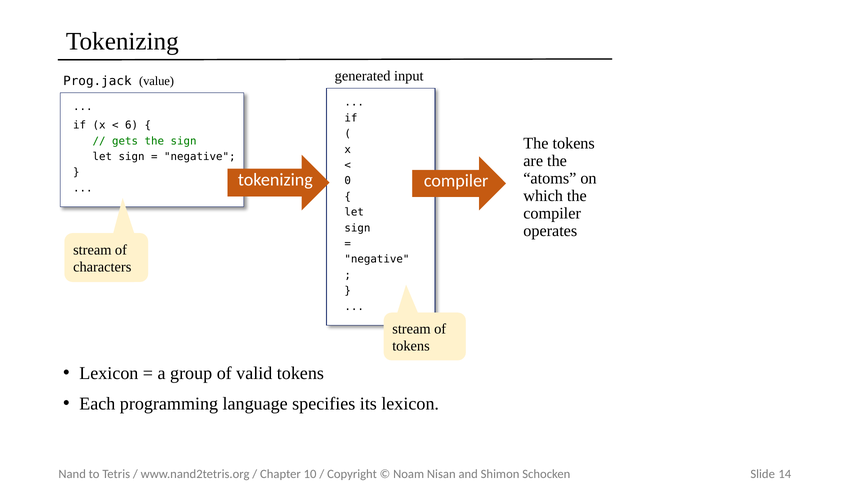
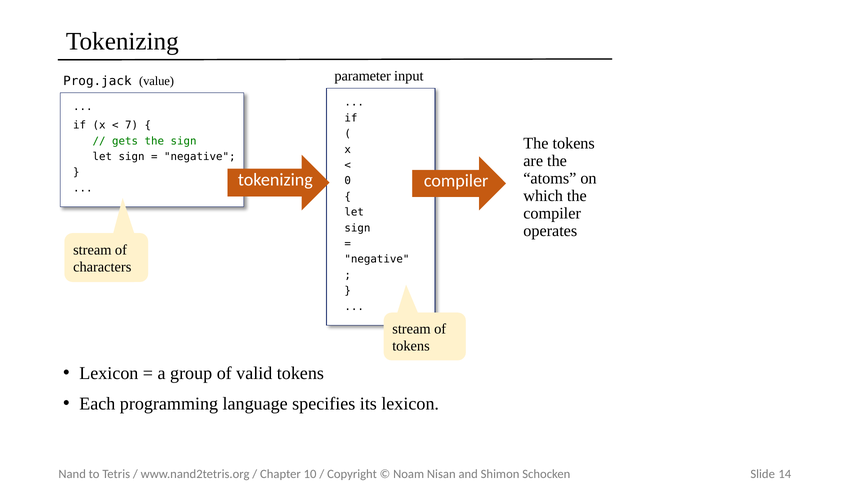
generated: generated -> parameter (363, 76)
6: 6 -> 7 (132, 125)
